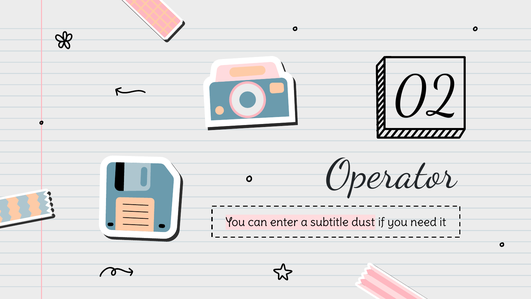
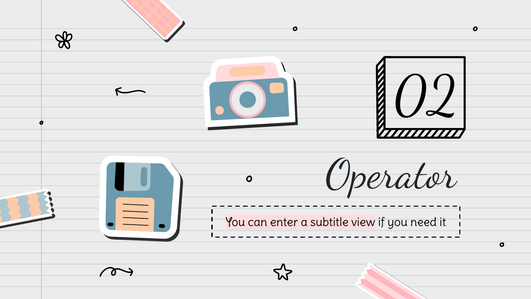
dust: dust -> view (363, 222)
